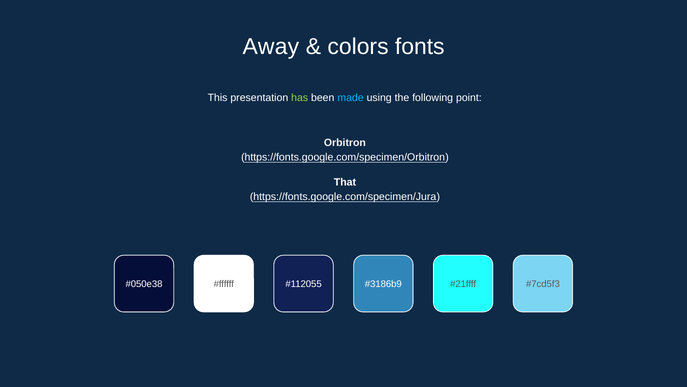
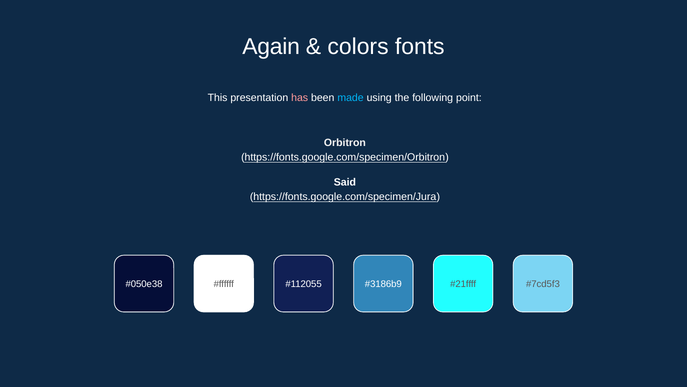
Away: Away -> Again (271, 47)
has colour: light green -> pink (300, 98)
That: That -> Said (345, 182)
